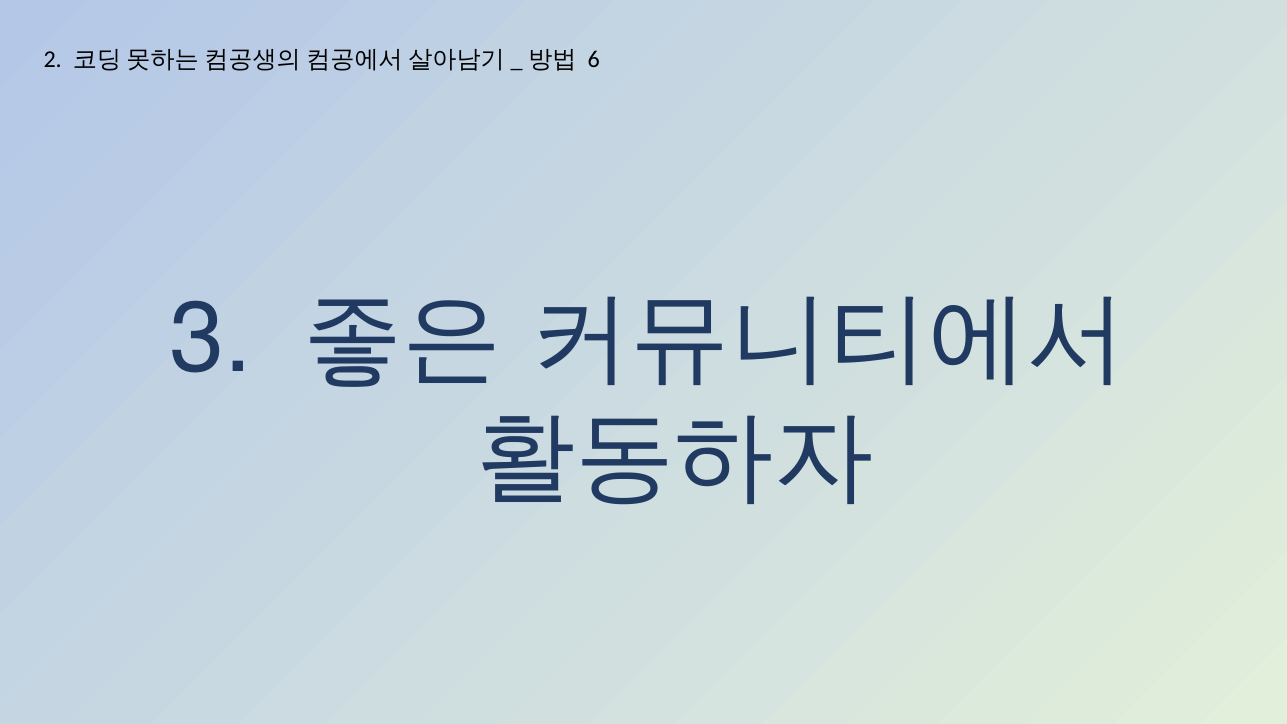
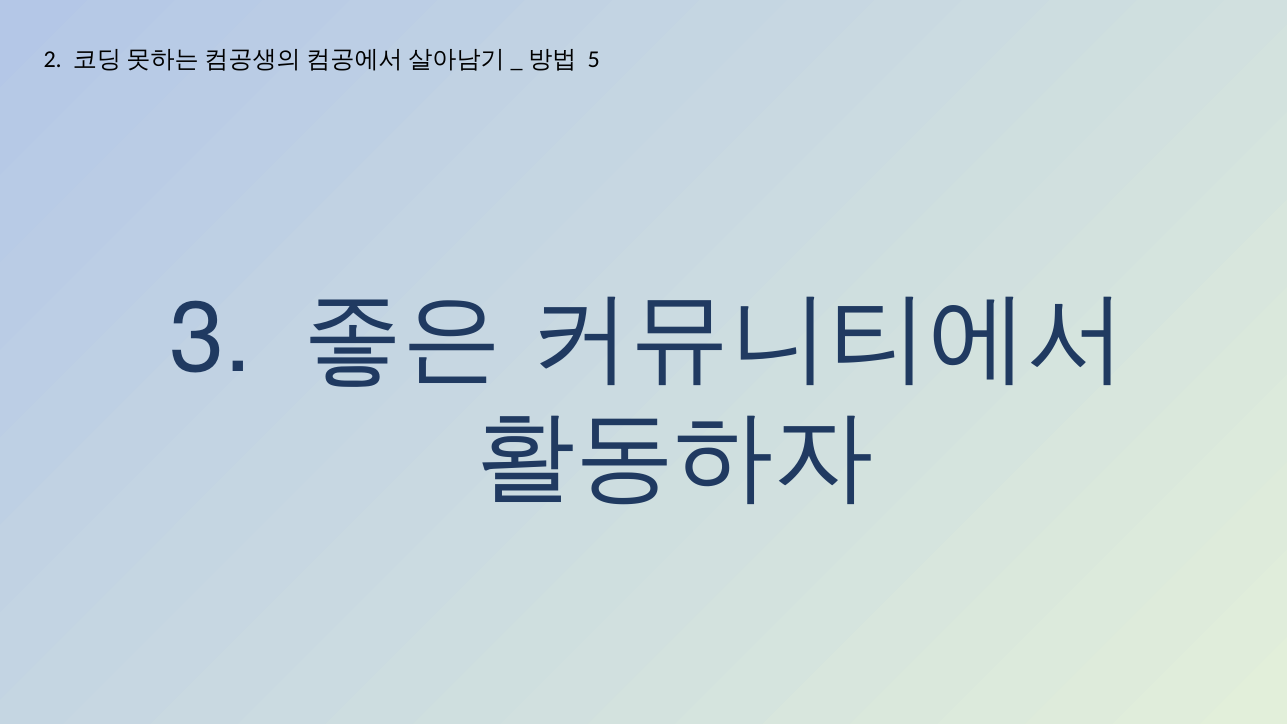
6: 6 -> 5 (594, 59)
